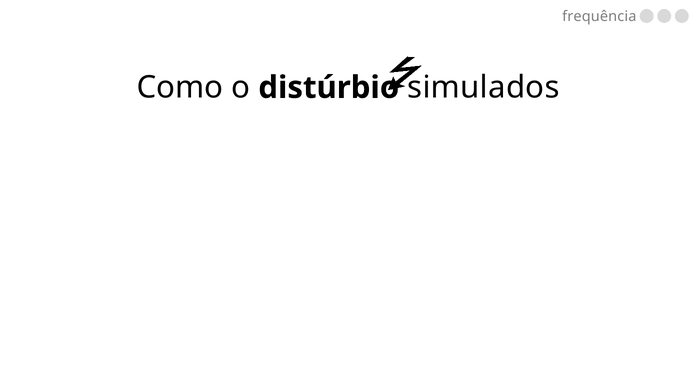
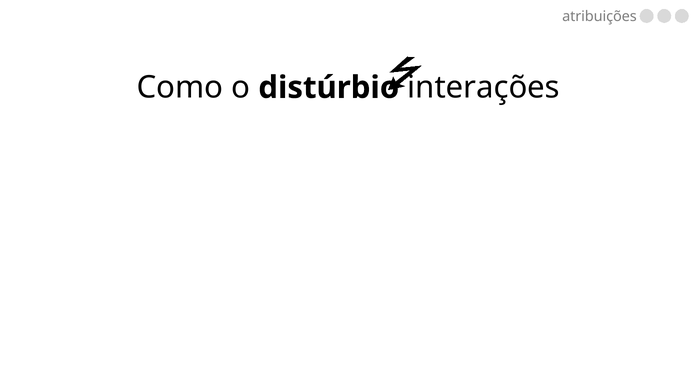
frequência: frequência -> atribuições (599, 16)
simulados: simulados -> interações (484, 88)
